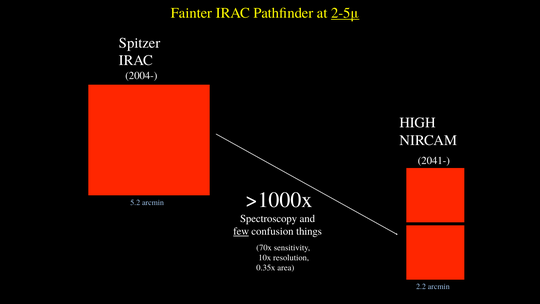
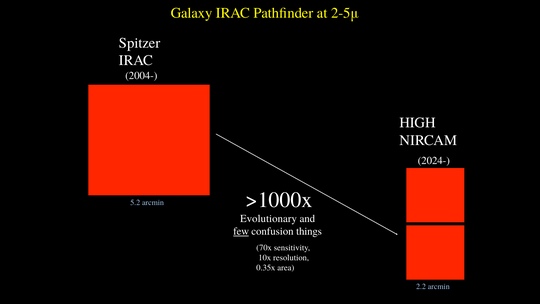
Fainter: Fainter -> Galaxy (192, 13)
2-5μ underline: present -> none (345, 13)
2041-: 2041- -> 2024- (434, 161)
Spectroscopy: Spectroscopy -> Evolutionary (269, 218)
